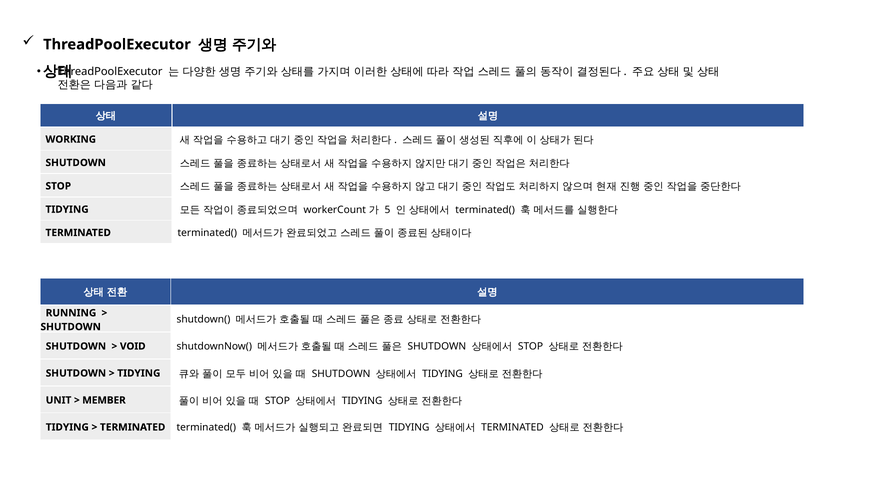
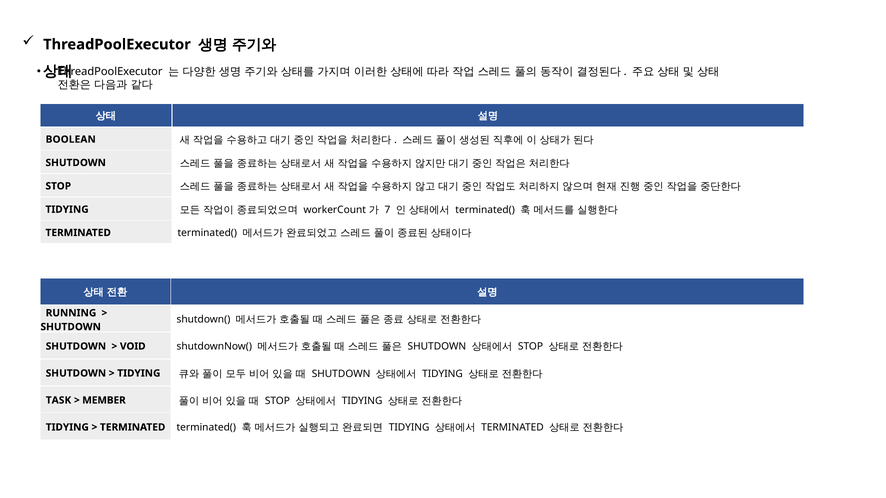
WORKING: WORKING -> BOOLEAN (71, 139)
5: 5 -> 7 (387, 210)
UNIT: UNIT -> TASK (58, 401)
